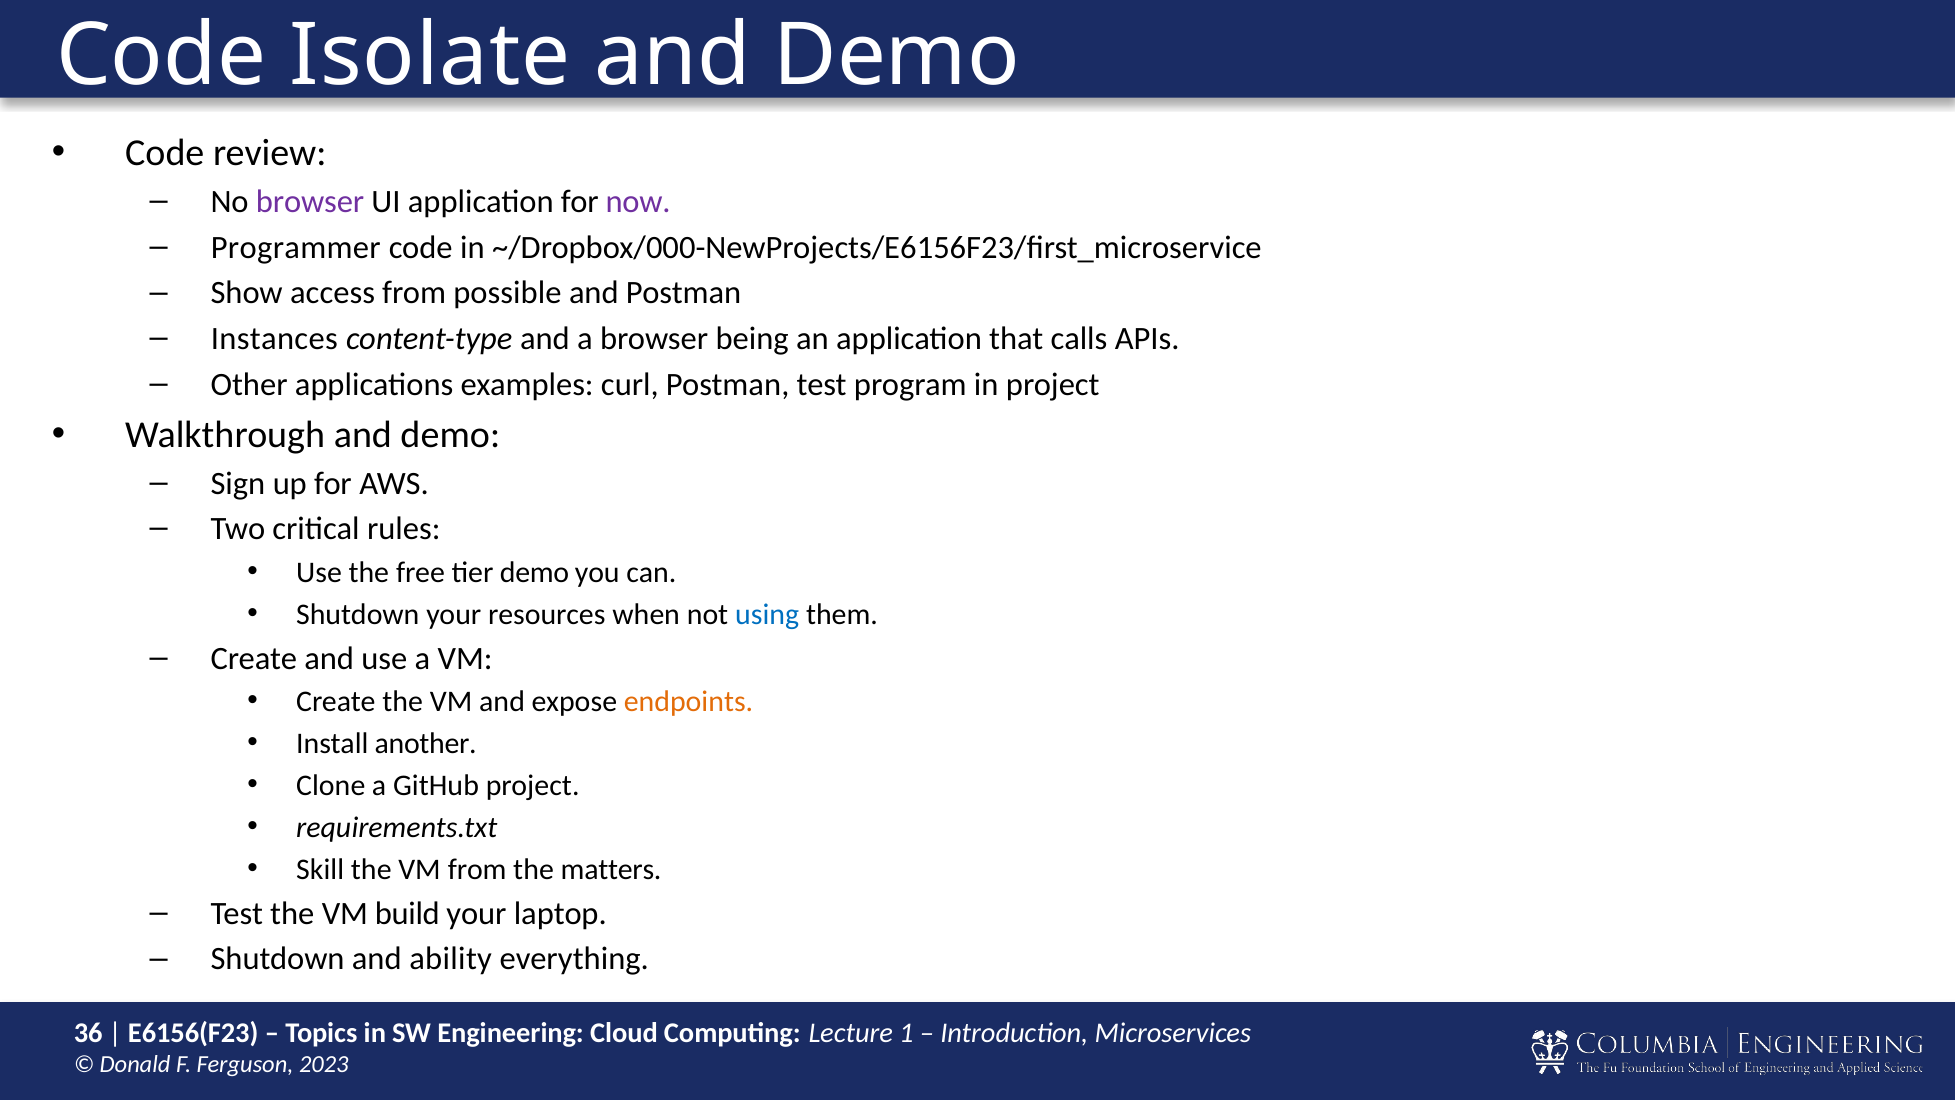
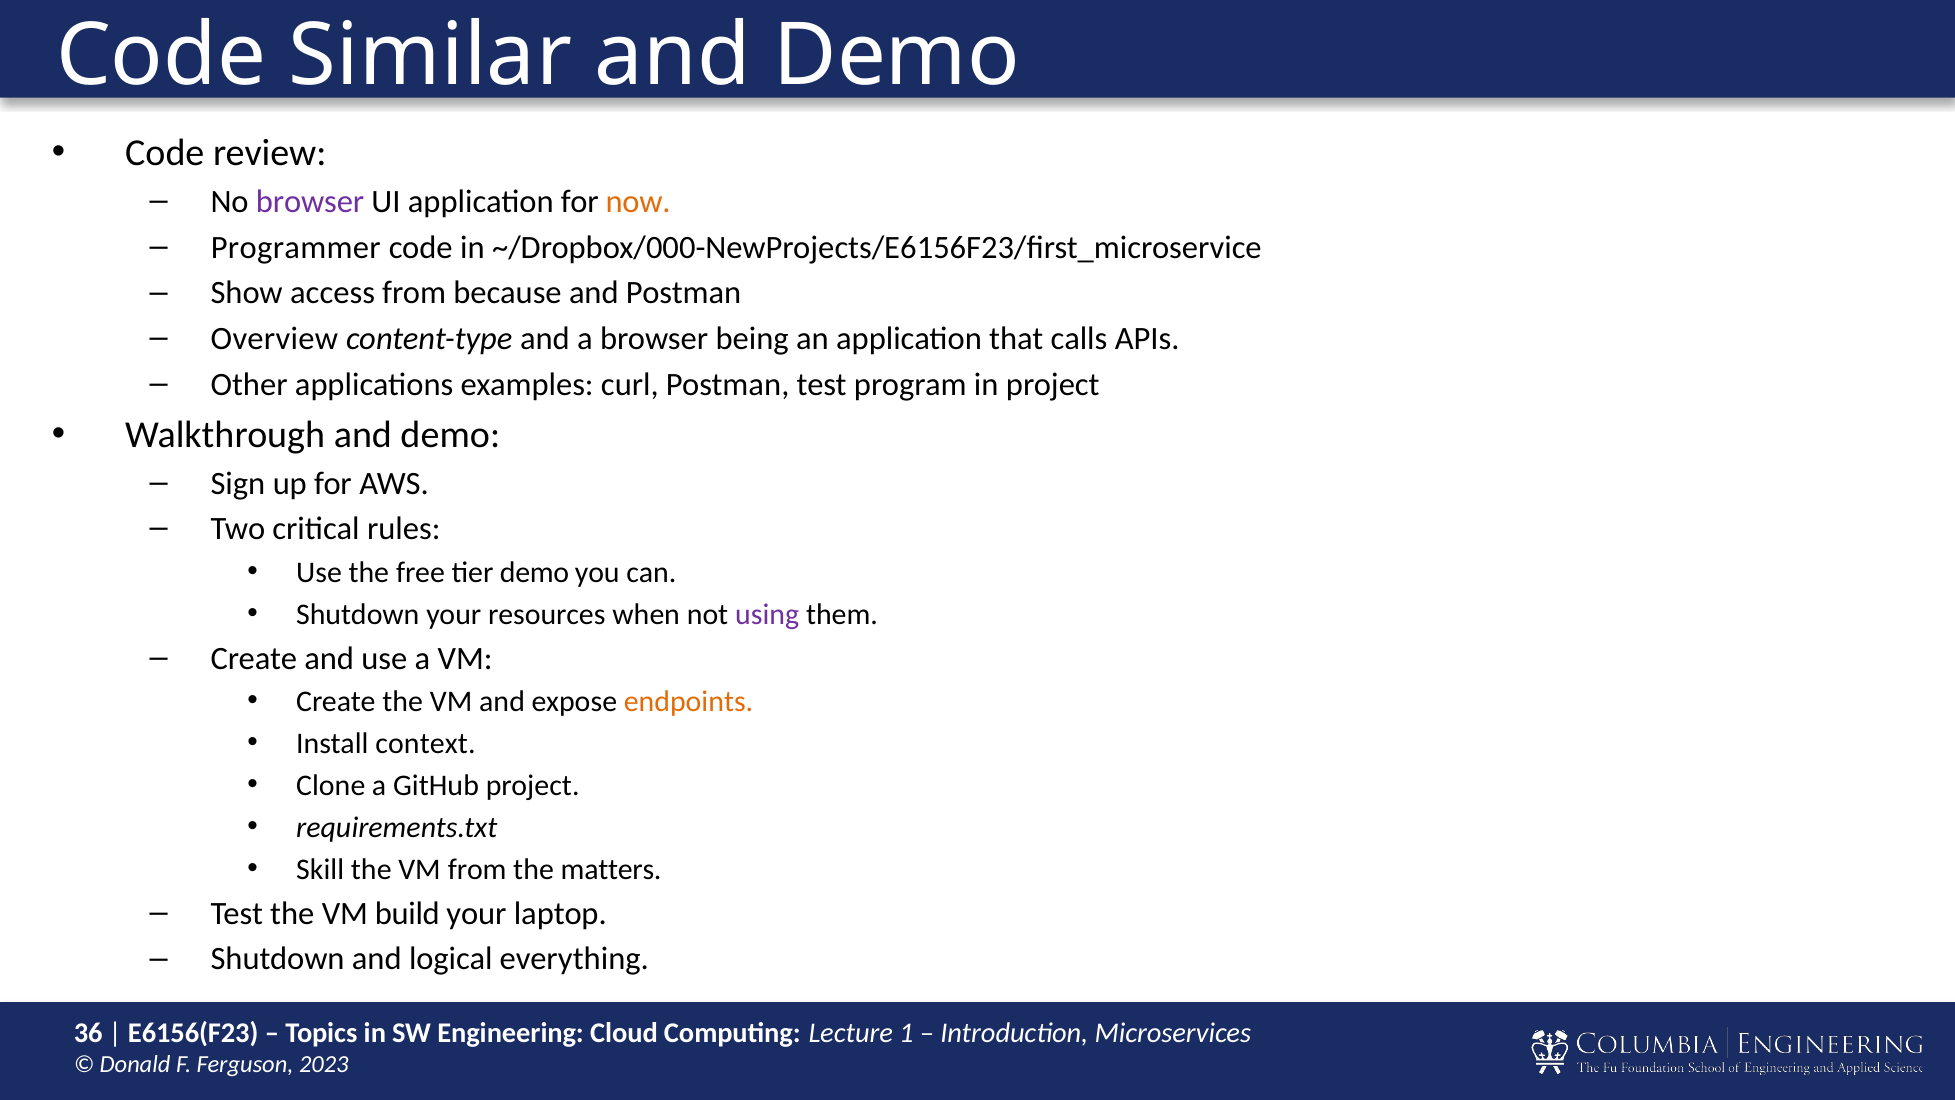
Isolate: Isolate -> Similar (430, 56)
now colour: purple -> orange (638, 202)
possible: possible -> because (507, 293)
Instances: Instances -> Overview (274, 339)
using colour: blue -> purple (767, 614)
another: another -> context (425, 743)
ability: ability -> logical (451, 959)
